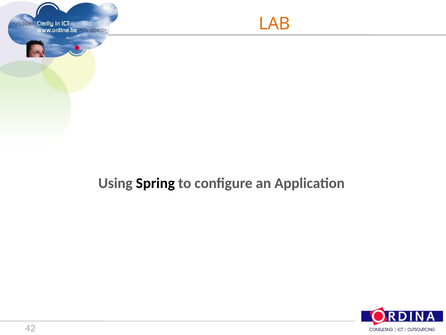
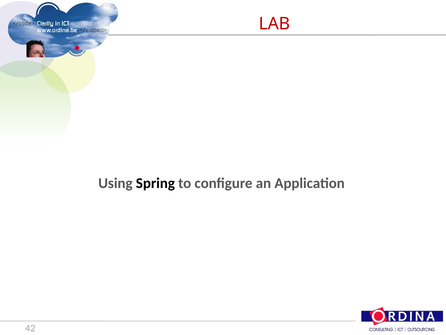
LAB colour: orange -> red (275, 24)
